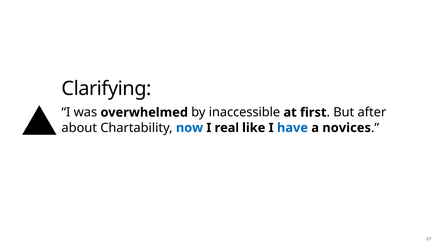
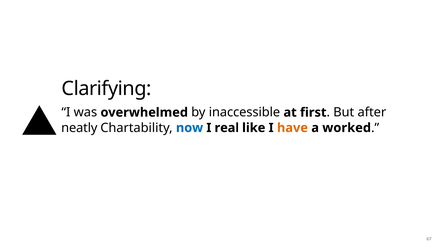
about: about -> neatly (79, 128)
have colour: blue -> orange (292, 128)
novices: novices -> worked (347, 128)
